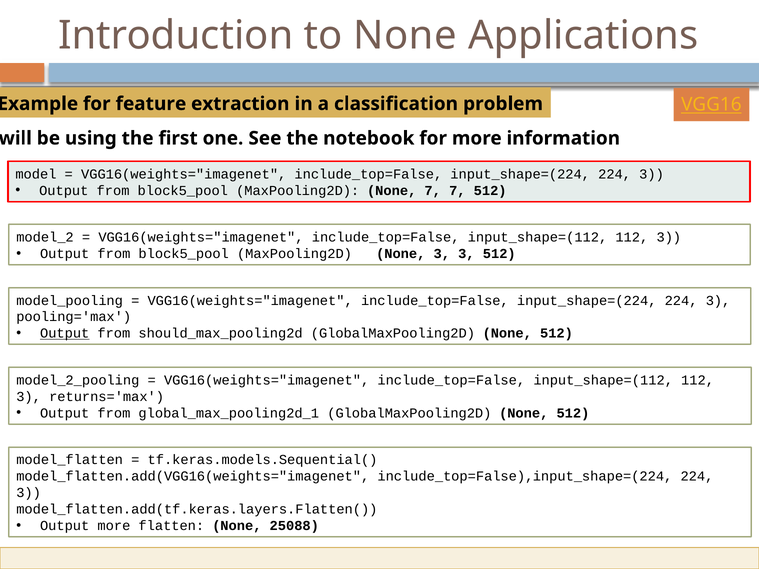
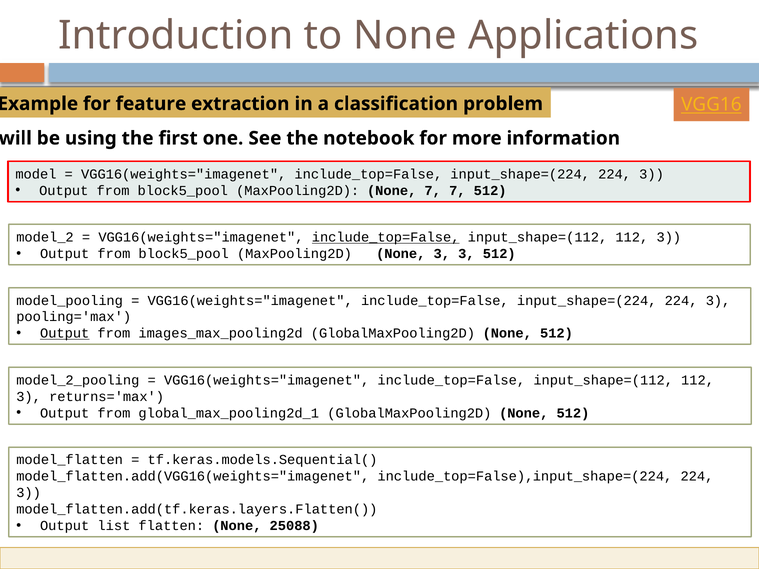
include_top=False underline: none -> present (386, 237)
should_max_pooling2d: should_max_pooling2d -> images_max_pooling2d (221, 334)
Output more: more -> list (114, 526)
